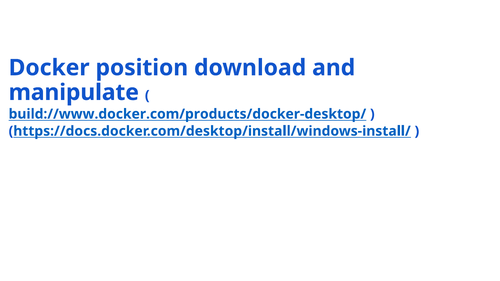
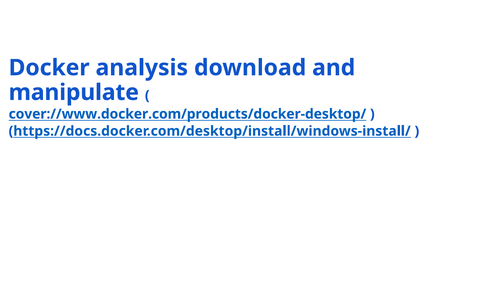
position: position -> analysis (142, 68)
build://www.docker.com/products/docker-desktop/: build://www.docker.com/products/docker-desktop/ -> cover://www.docker.com/products/docker-desktop/ (187, 114)
